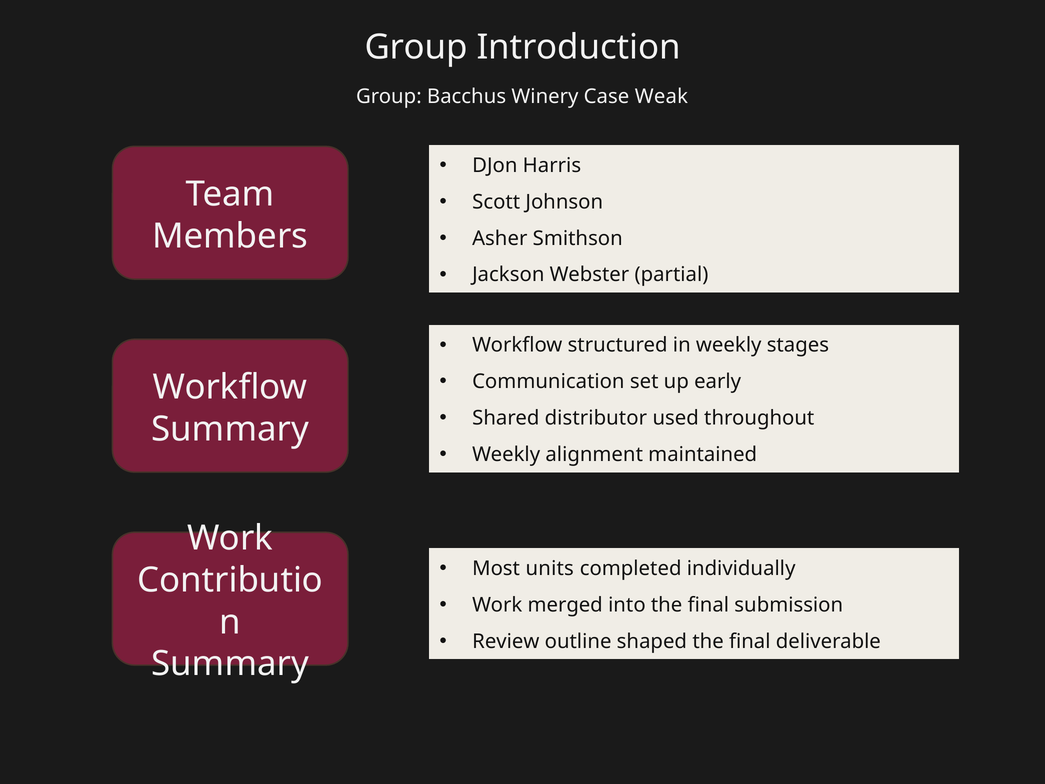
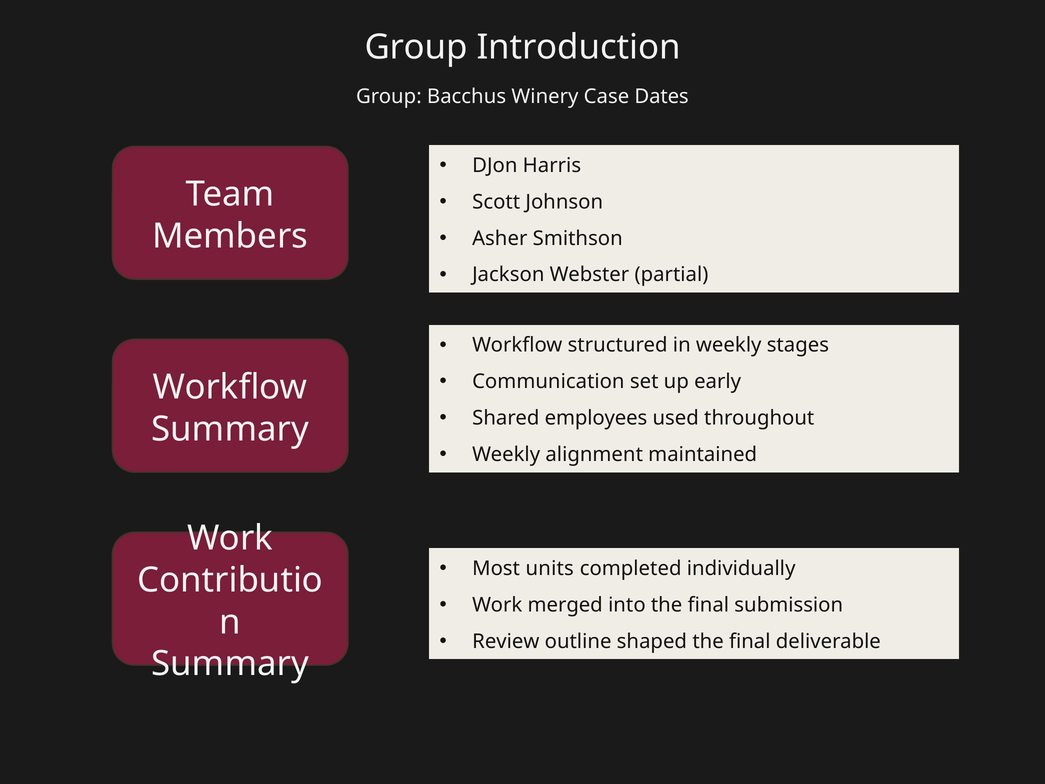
Weak: Weak -> Dates (662, 97)
distributor: distributor -> employees (596, 418)
